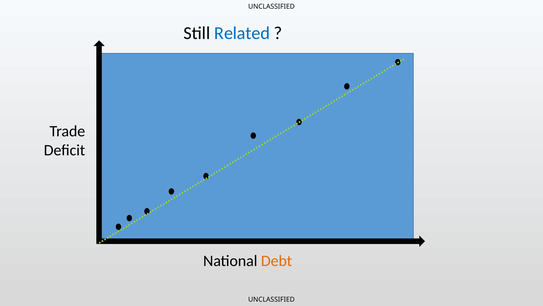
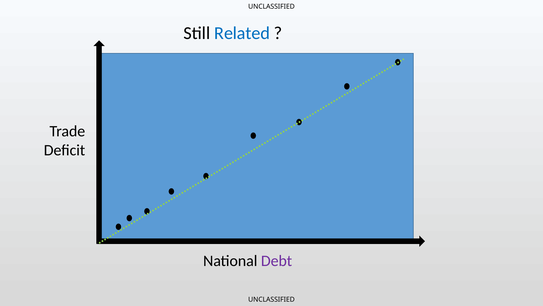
Debt colour: orange -> purple (277, 260)
